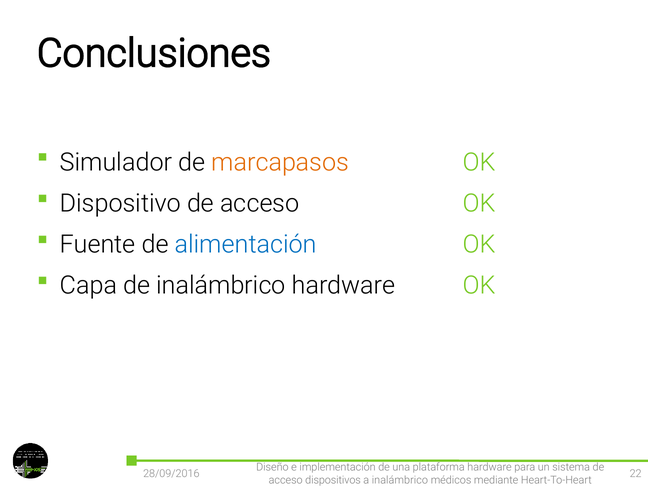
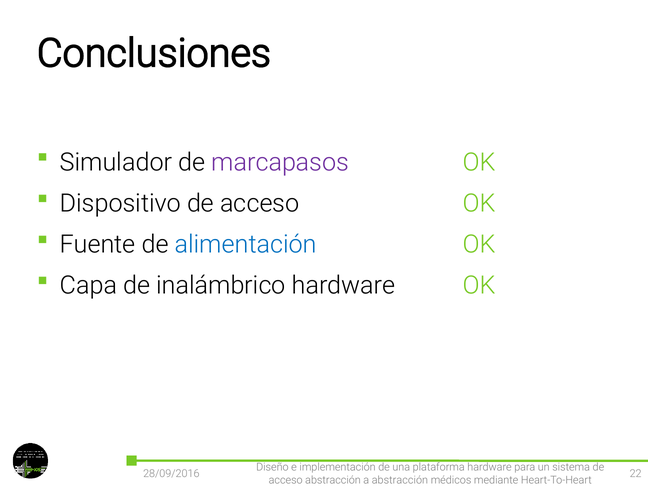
marcapasos colour: orange -> purple (280, 162)
acceso dispositivos: dispositivos -> abstracción (333, 480)
a inalámbrico: inalámbrico -> abstracción (400, 480)
